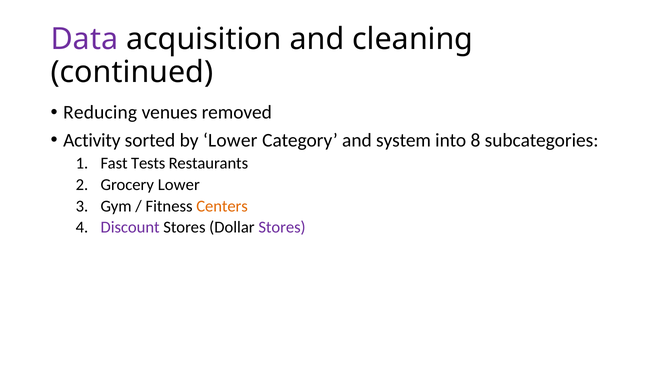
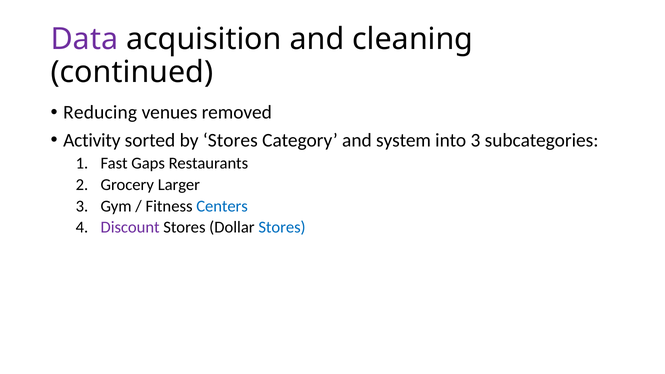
by Lower: Lower -> Stores (230, 140)
into 8: 8 -> 3 (475, 140)
Tests: Tests -> Gaps (148, 163)
Grocery Lower: Lower -> Larger (179, 185)
Centers colour: orange -> blue (222, 206)
Stores colour: purple -> blue (282, 227)
